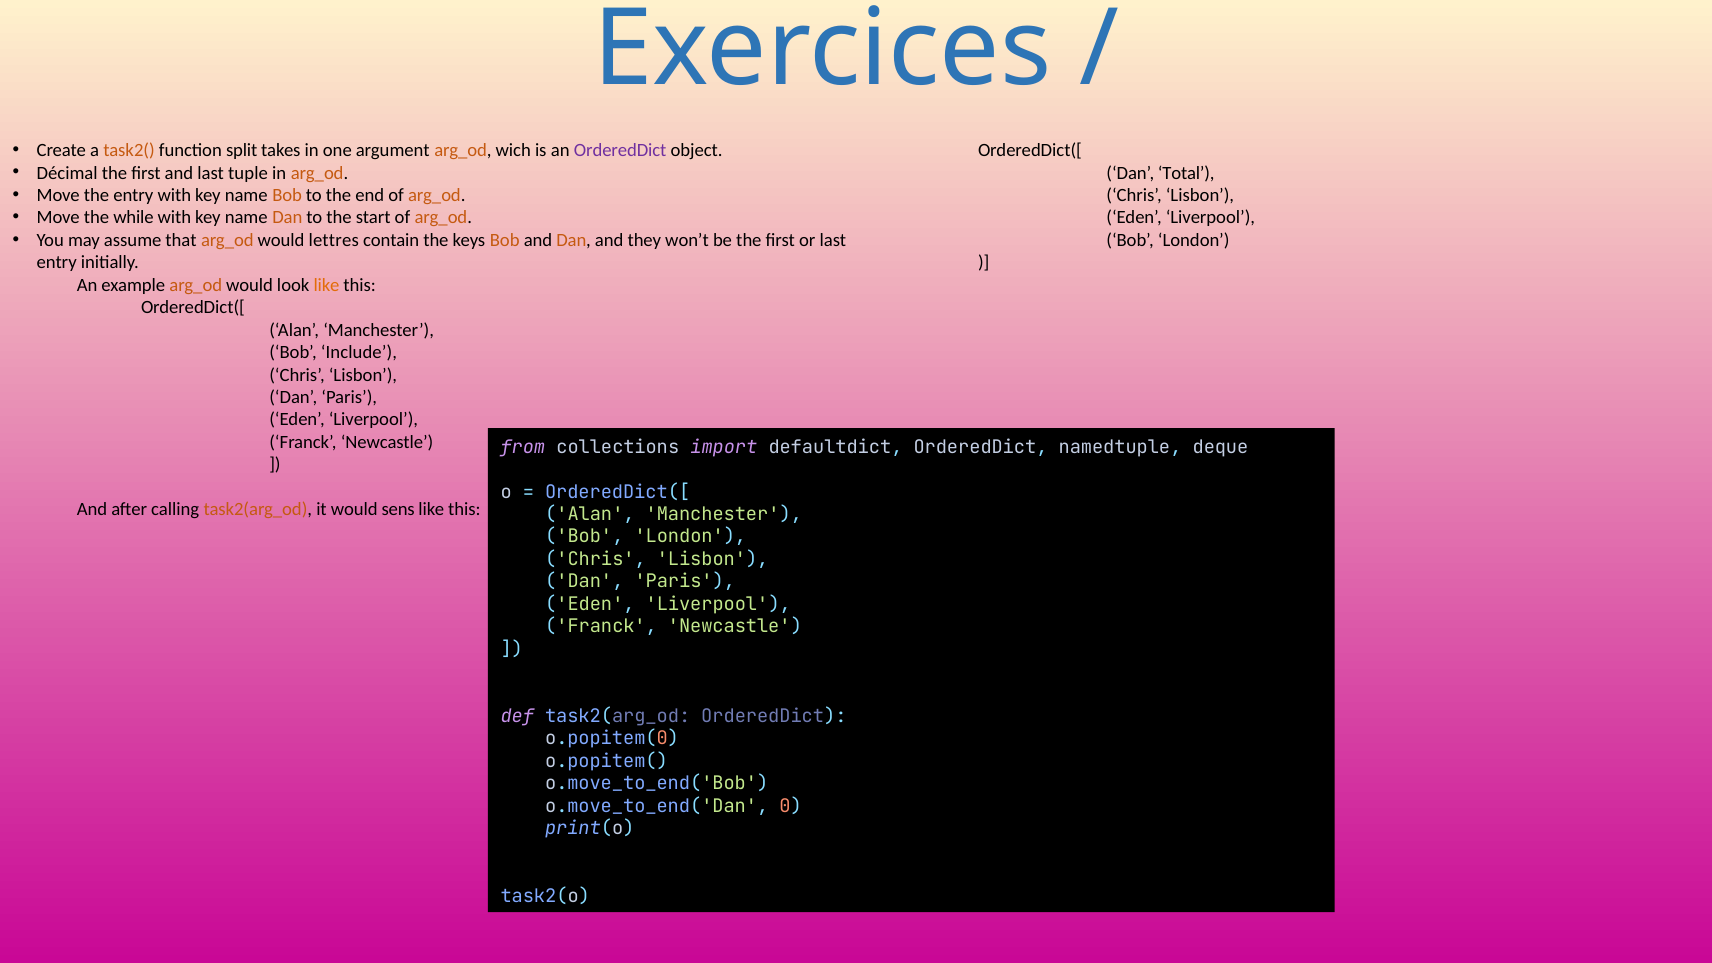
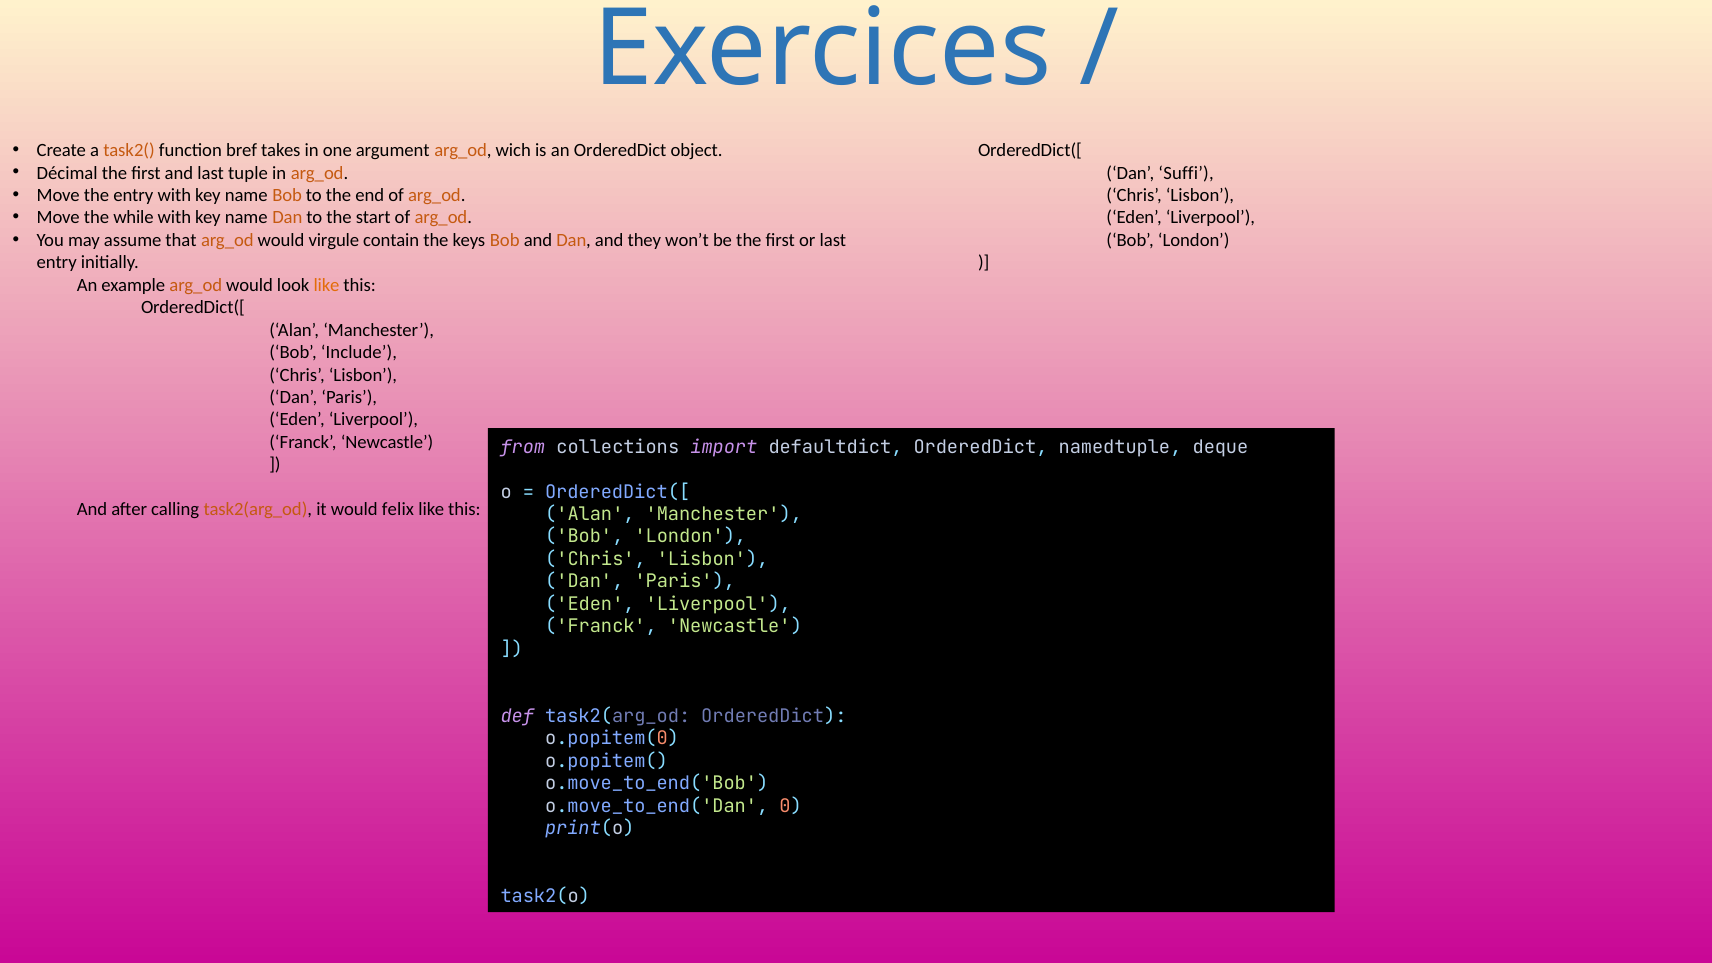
split: split -> bref (242, 150)
OrderedDict colour: purple -> black (620, 150)
Total: Total -> Suffi (1186, 173)
lettres: lettres -> virgule (334, 240)
sens: sens -> felix (398, 509)
